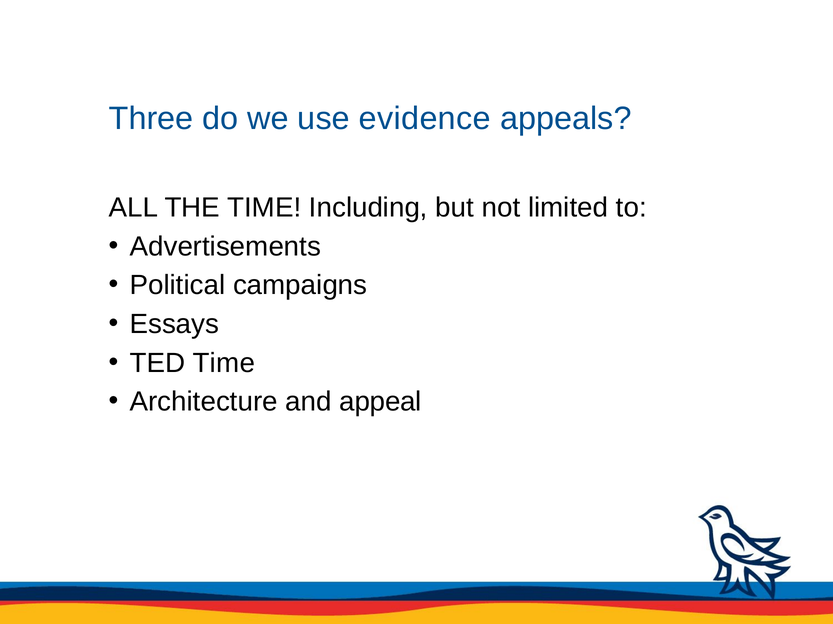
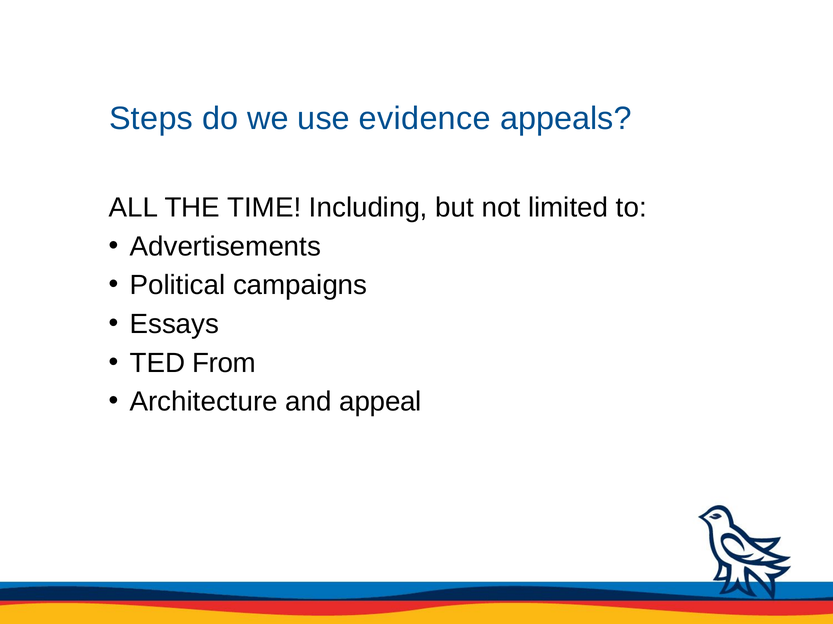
Three: Three -> Steps (151, 119)
TED Time: Time -> From (224, 363)
